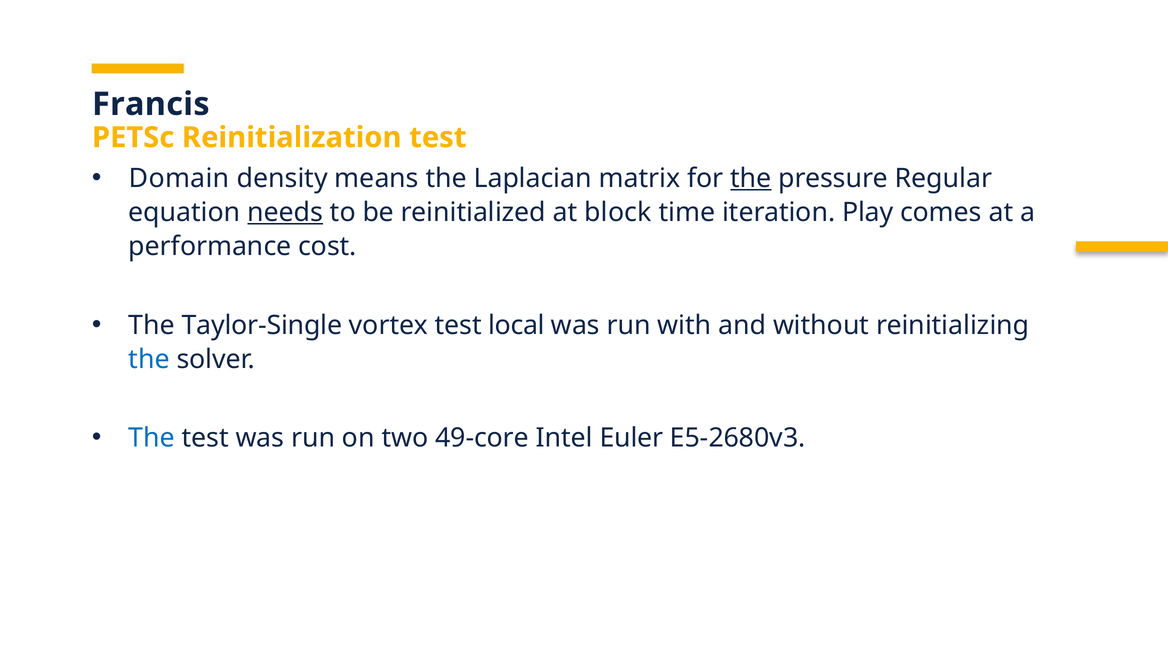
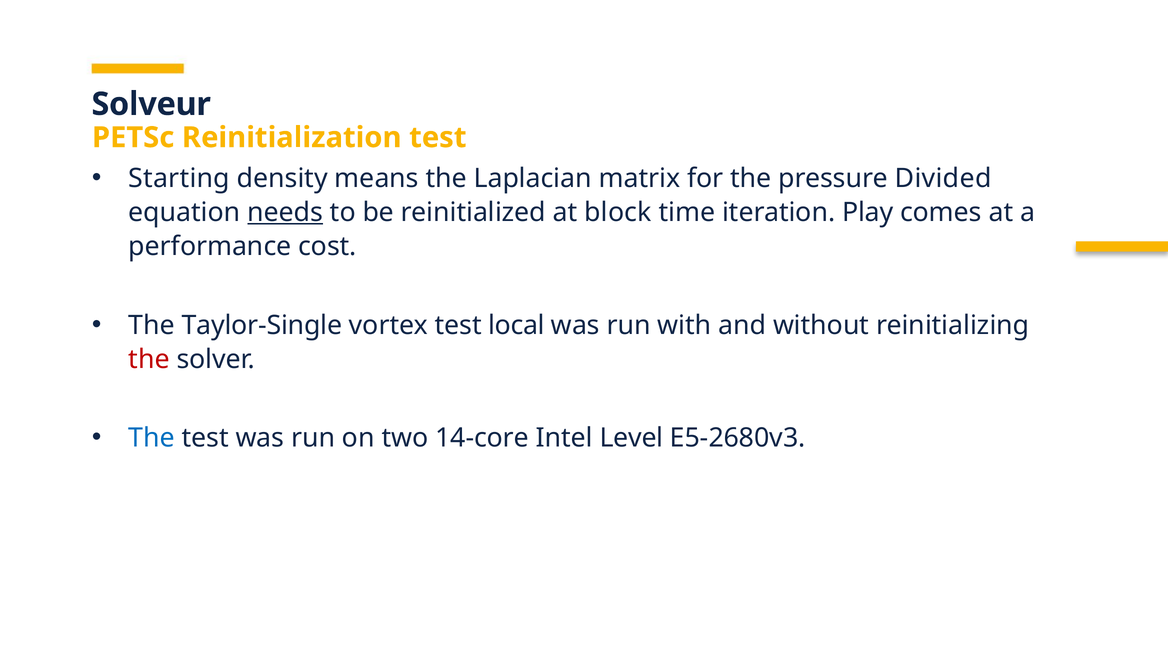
Francis: Francis -> Solveur (151, 104)
Domain: Domain -> Starting (179, 178)
the underline: present -> none (751, 178)
Regular: Regular -> Divided (943, 178)
the colour: blue -> red (149, 359)
49-core: 49-core -> 14-core (482, 438)
Euler: Euler -> Level (631, 438)
